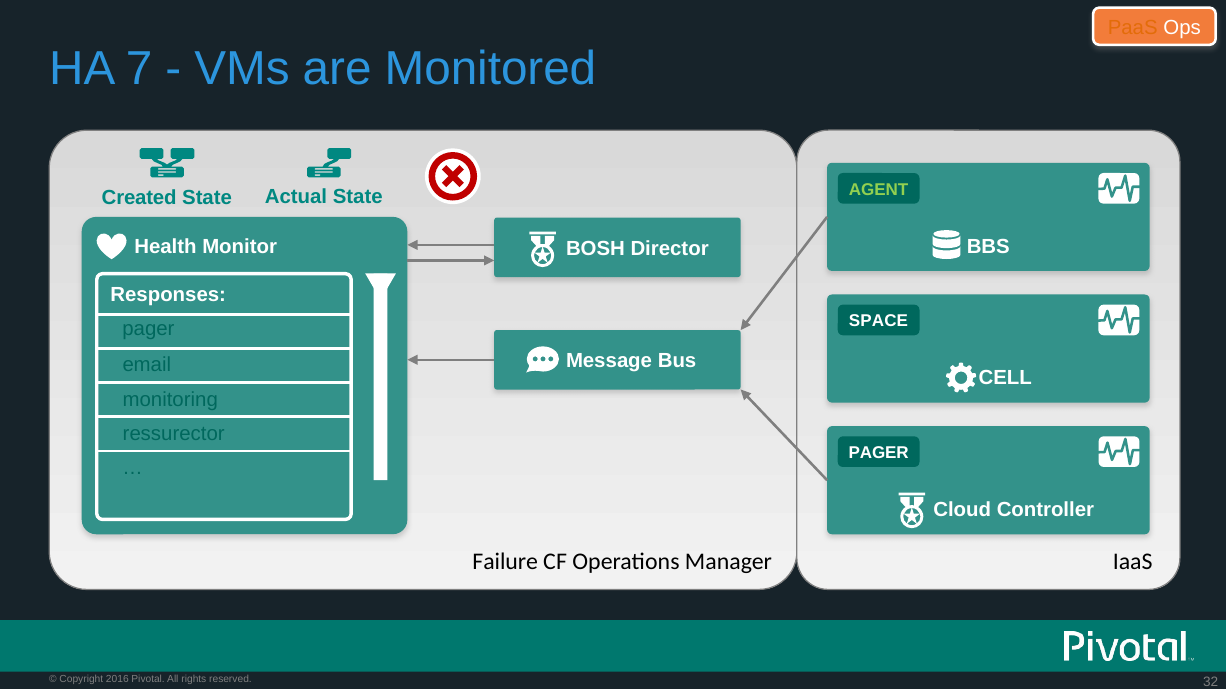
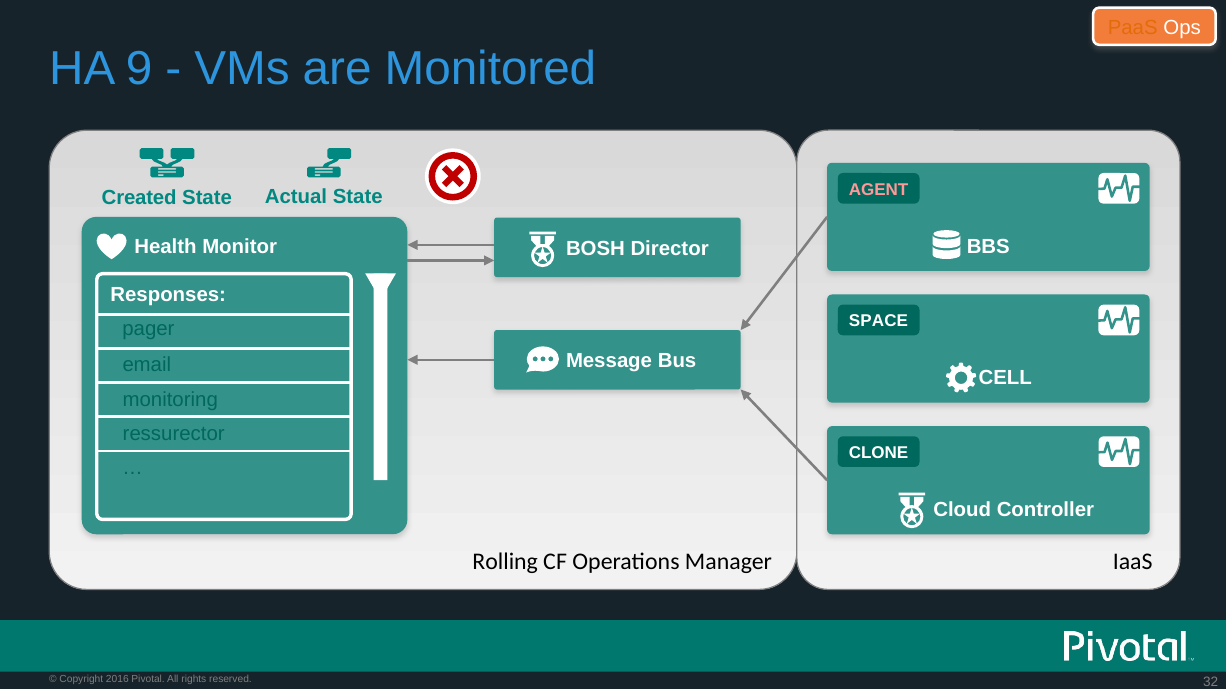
7: 7 -> 9 (139, 69)
AGENT colour: light green -> pink (879, 190)
PAGER: PAGER -> CLONE (879, 453)
Failure: Failure -> Rolling (505, 563)
